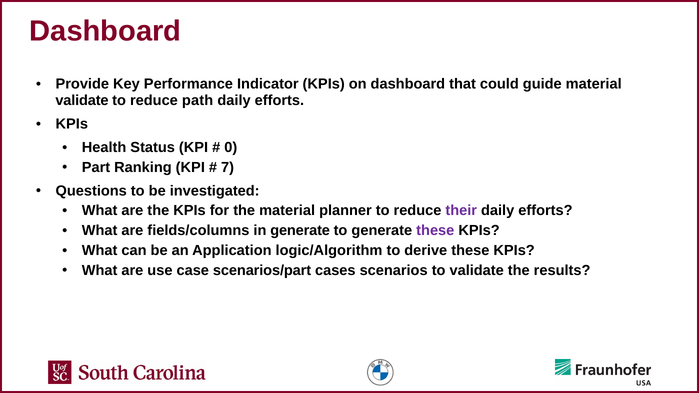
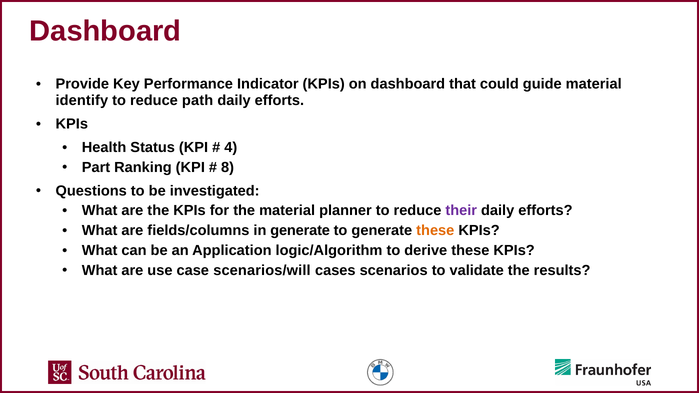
validate: validate -> identify (82, 100)
0: 0 -> 4 (231, 147)
7: 7 -> 8 (228, 167)
these colour: purple -> orange (435, 231)
scenarios/part: scenarios/part -> scenarios/will (262, 270)
